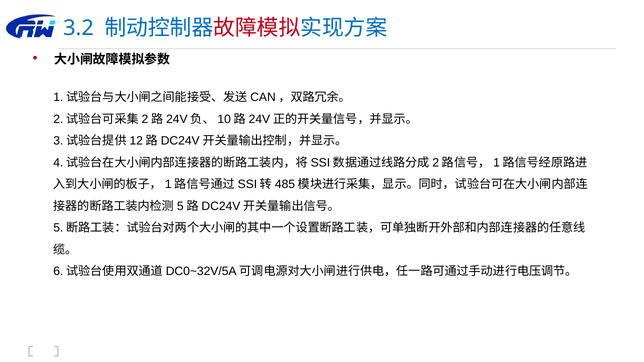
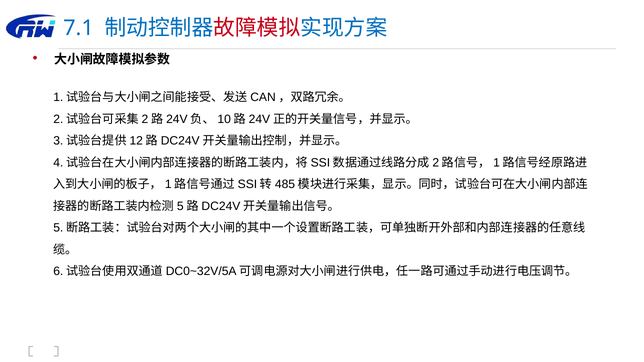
3.2: 3.2 -> 7.1 (79, 28)
